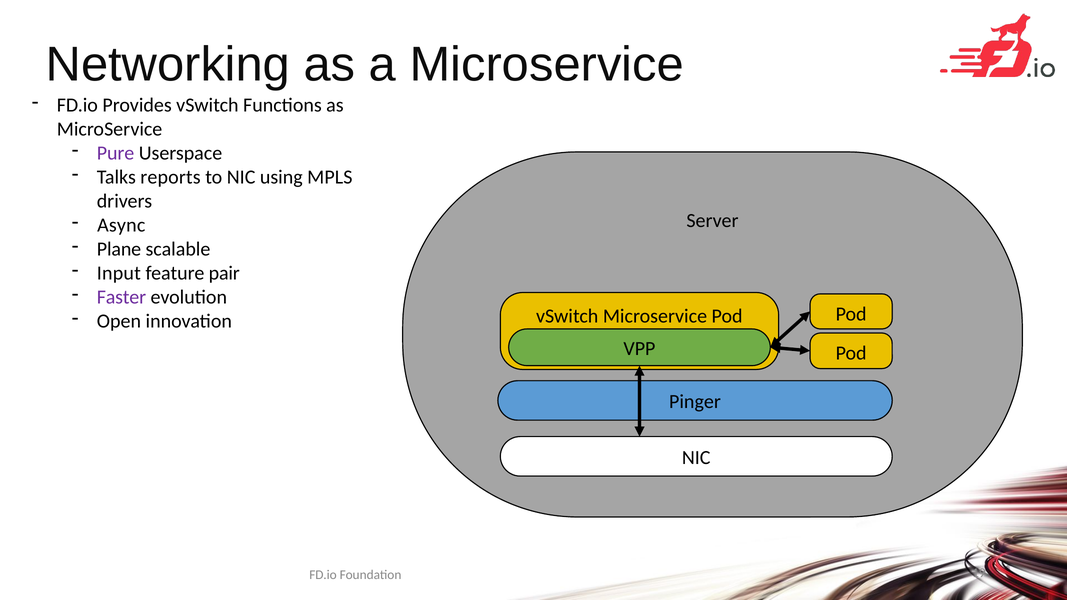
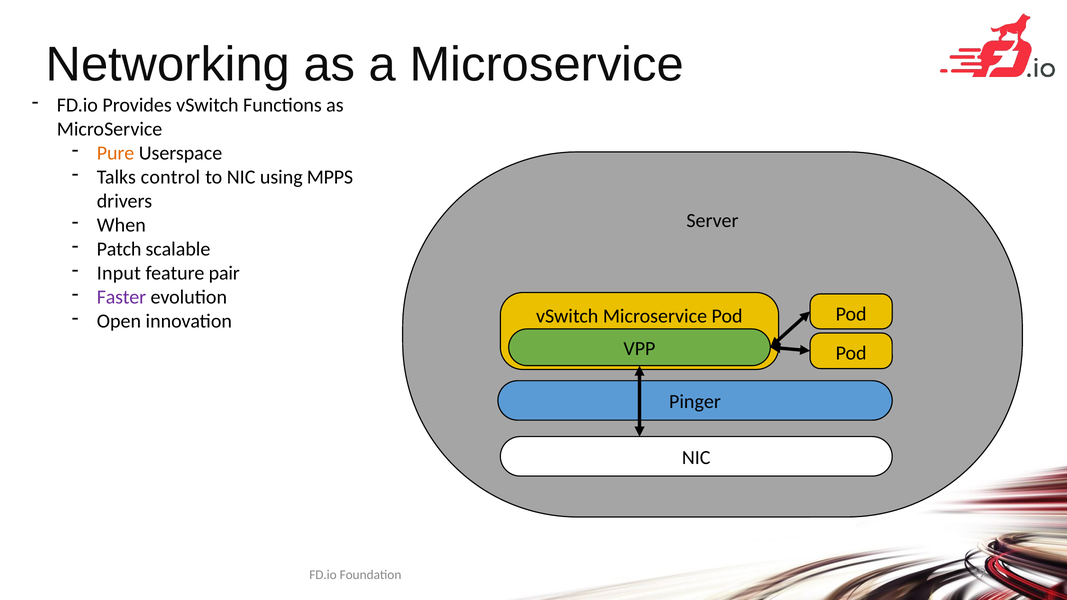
Pure colour: purple -> orange (116, 153)
reports: reports -> control (170, 177)
MPLS: MPLS -> MPPS (330, 177)
Async: Async -> When (121, 225)
Plane: Plane -> Patch (119, 249)
